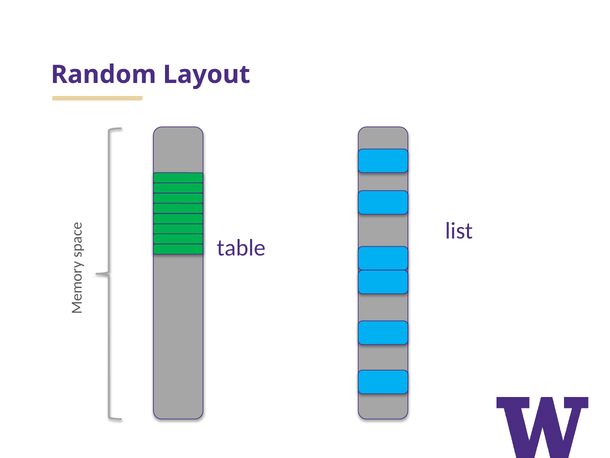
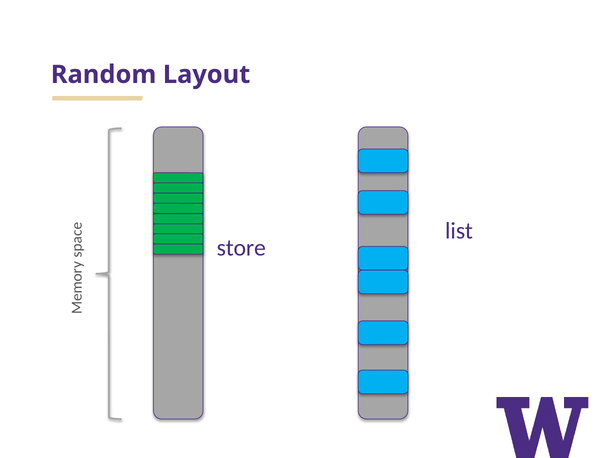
table: table -> store (241, 248)
